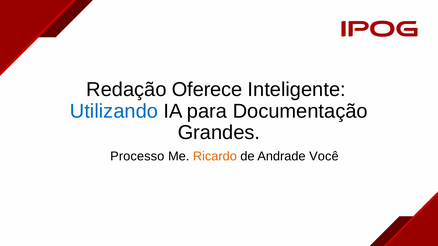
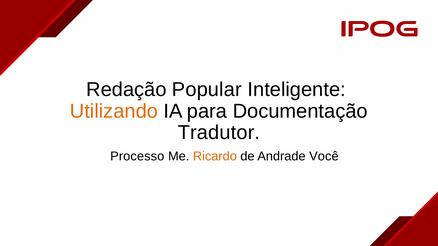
Oferece: Oferece -> Popular (207, 90)
Utilizando colour: blue -> orange (114, 111)
Grandes: Grandes -> Tradutor (219, 133)
